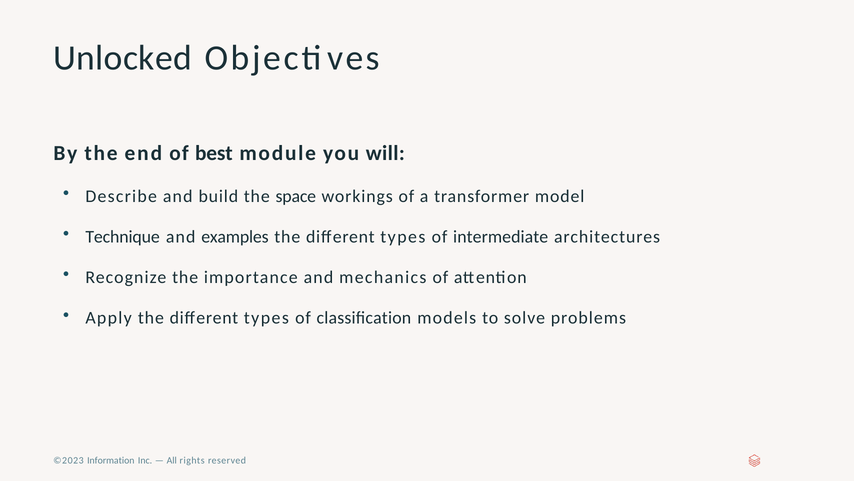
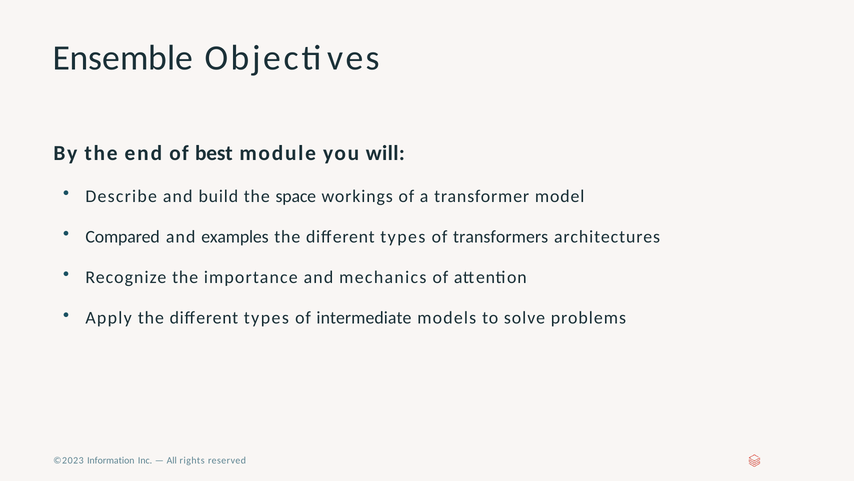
Unlocked: Unlocked -> Ensemble (123, 58)
Technique: Technique -> Compared (123, 237)
intermediate: intermediate -> transformers (501, 237)
classiﬁcation: classiﬁcation -> intermediate (364, 318)
